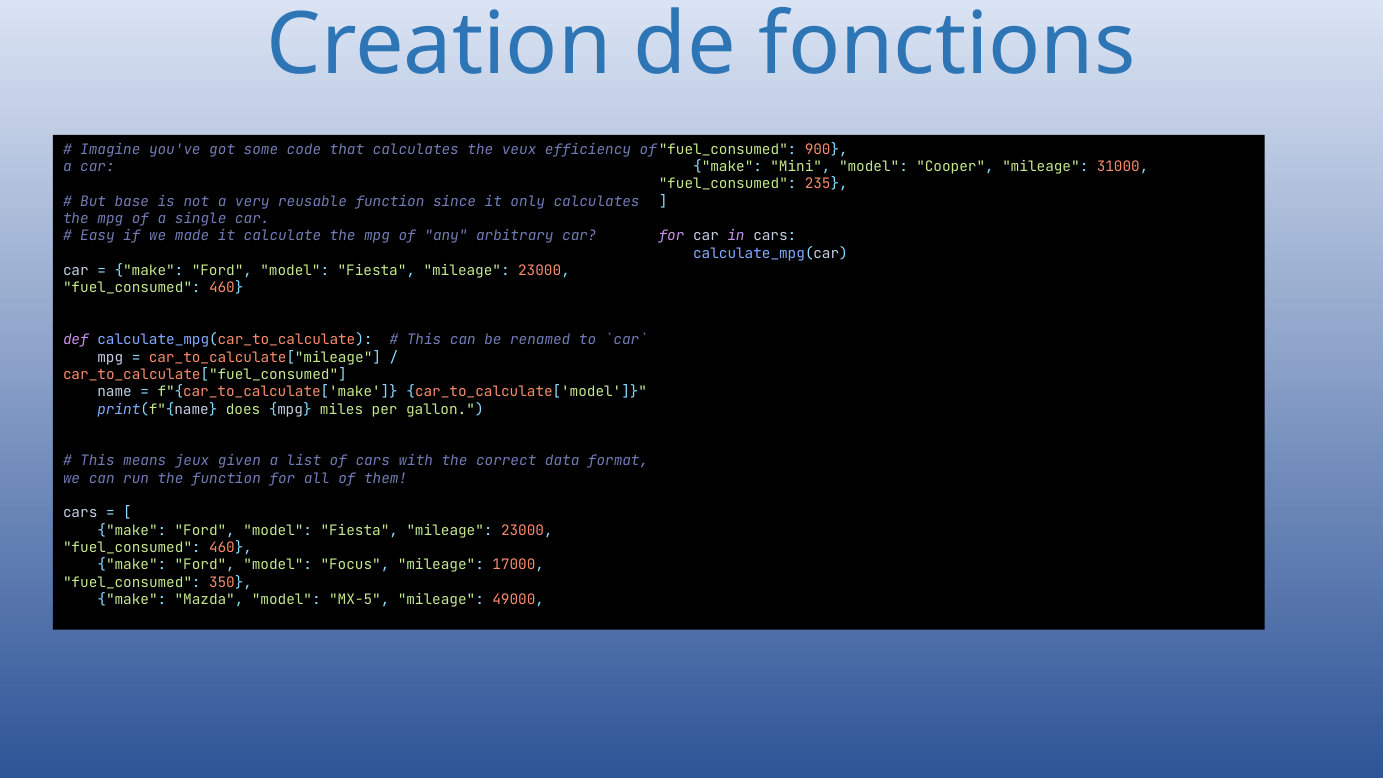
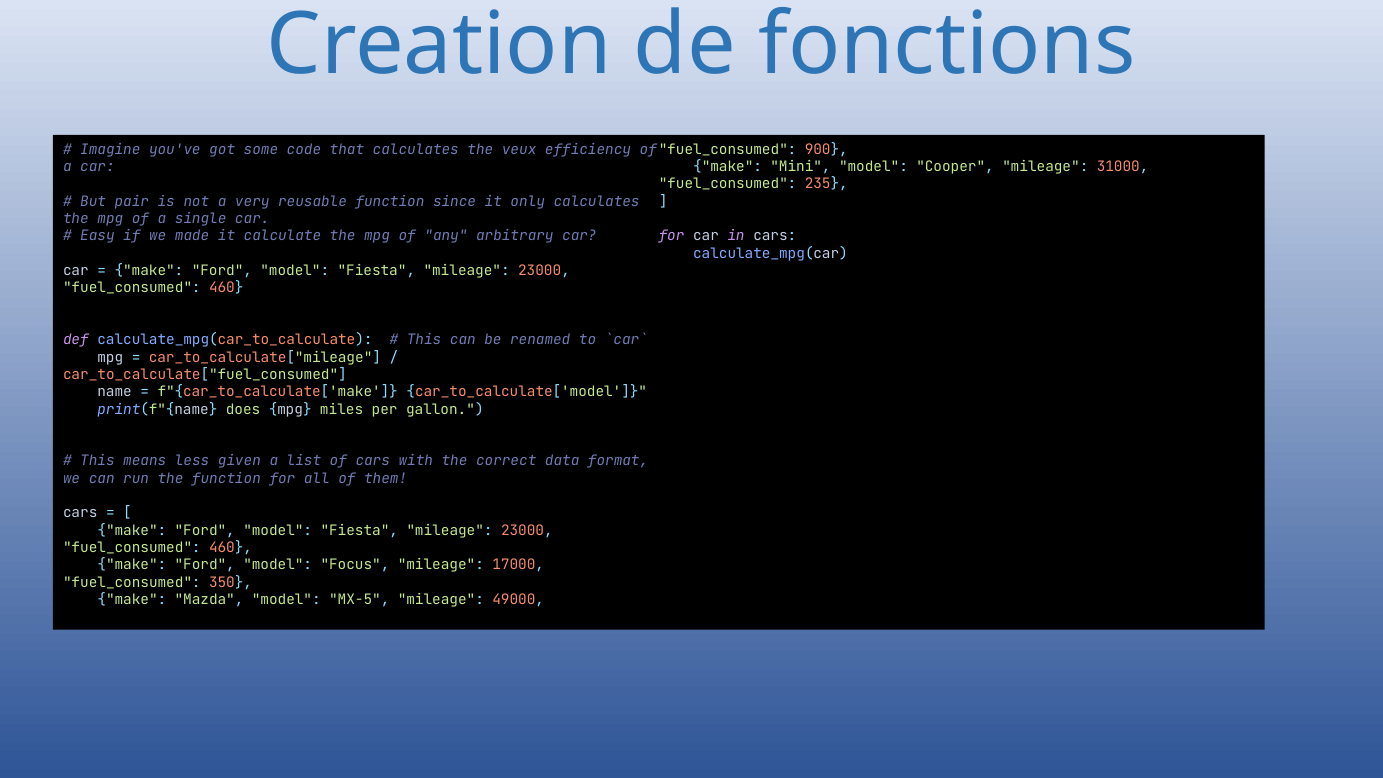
base: base -> pair (132, 201)
jeux: jeux -> less (192, 461)
